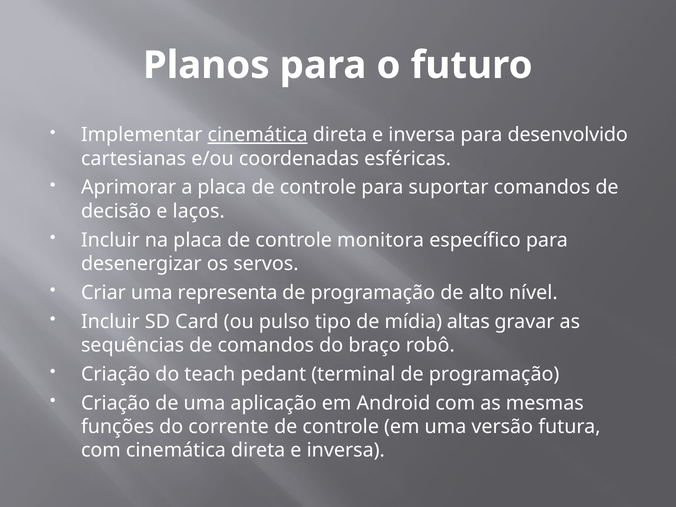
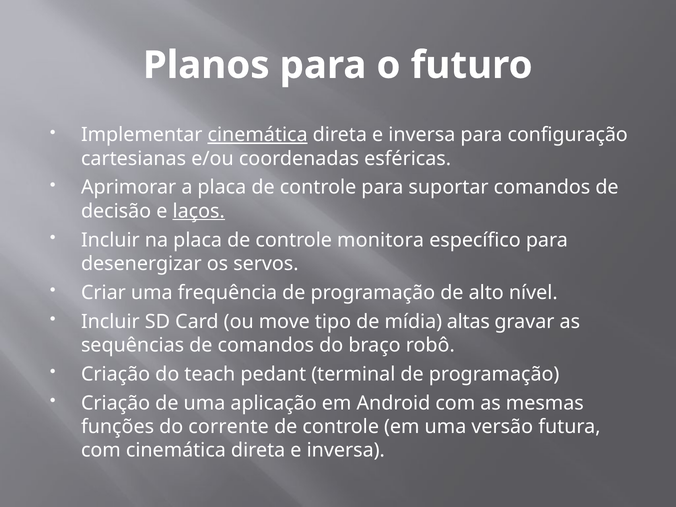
desenvolvido: desenvolvido -> configuração (568, 135)
laços underline: none -> present (199, 211)
representa: representa -> frequência (227, 293)
pulso: pulso -> move (284, 322)
